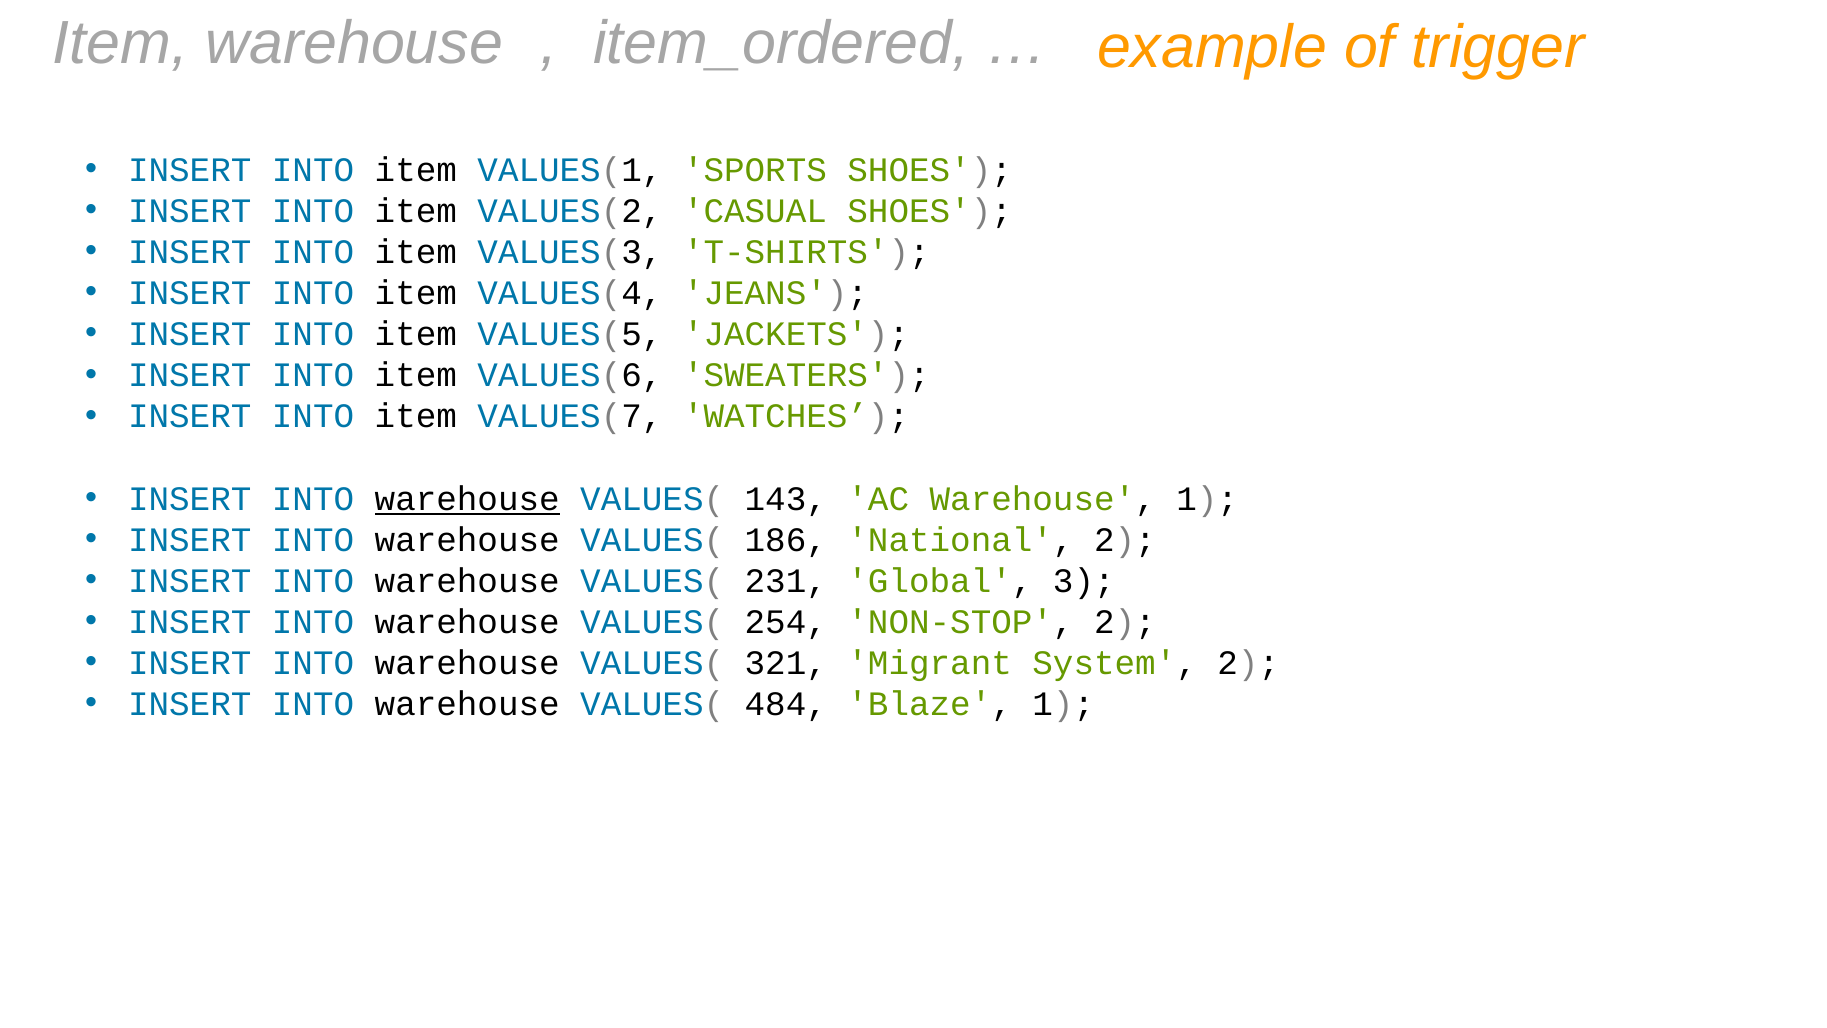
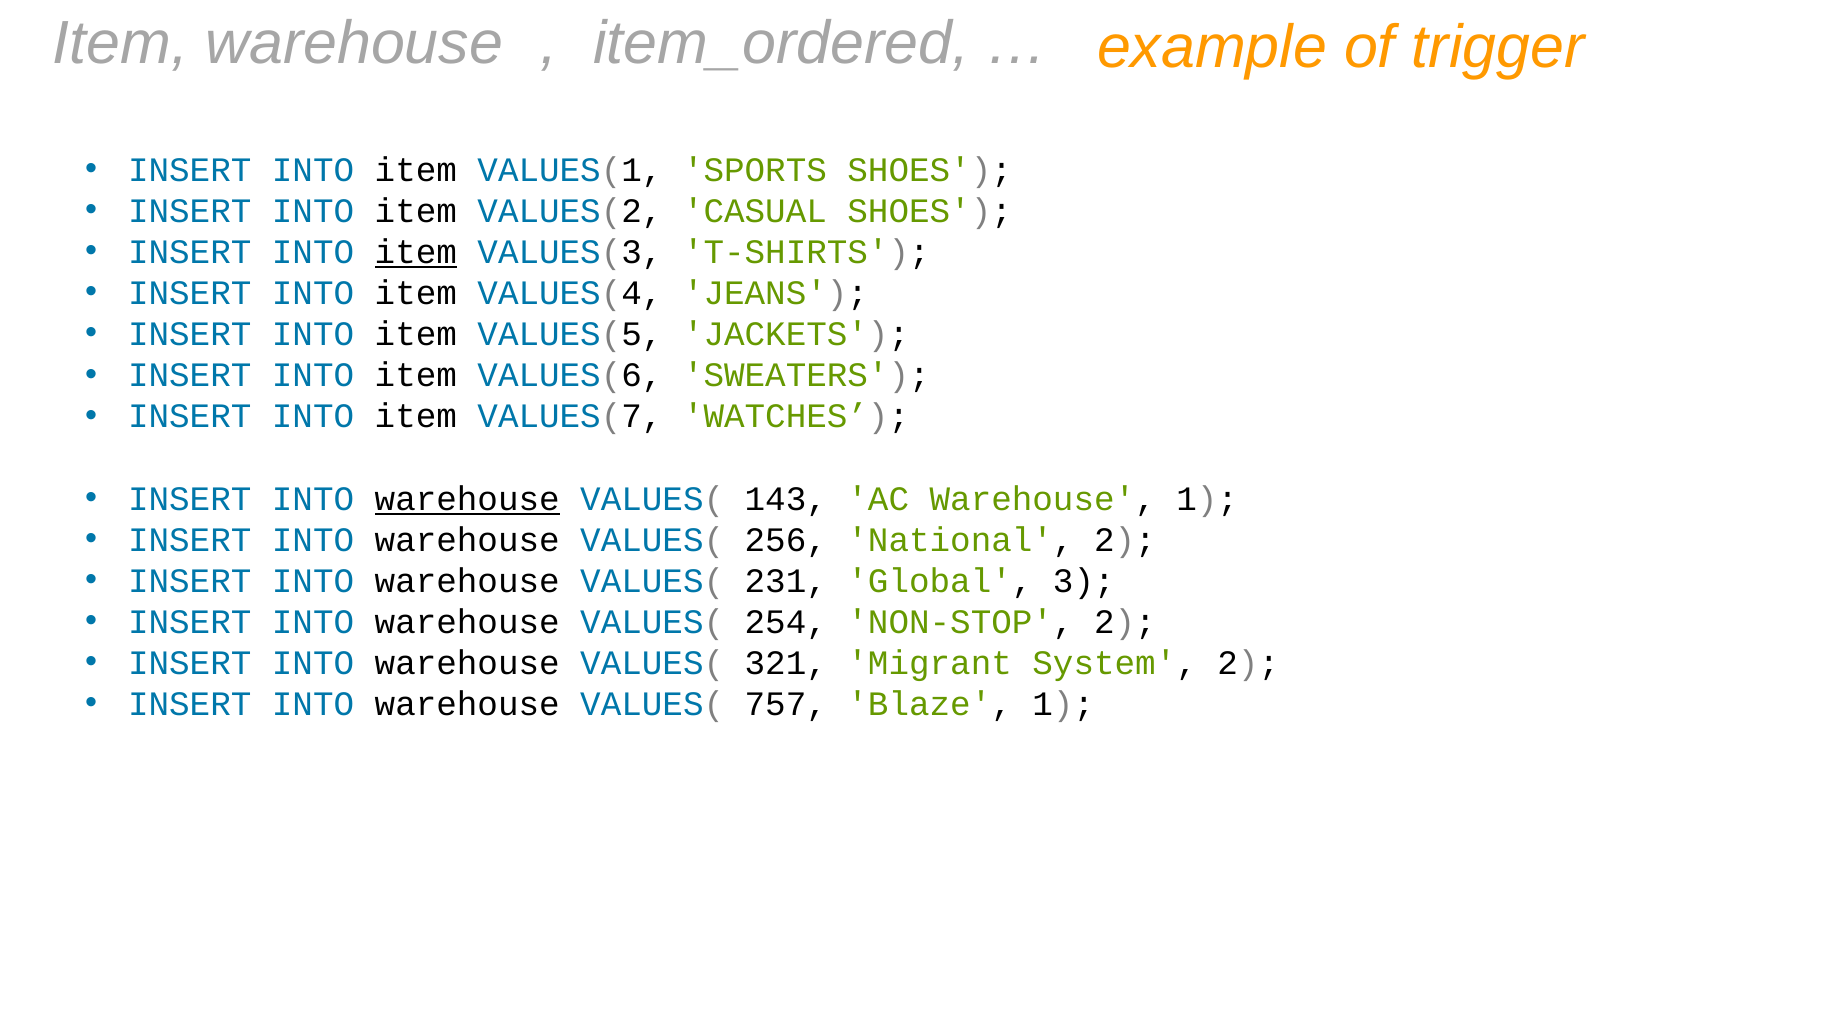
item underline: none -> present (416, 252)
186: 186 -> 256 (786, 540)
484: 484 -> 757 (786, 704)
